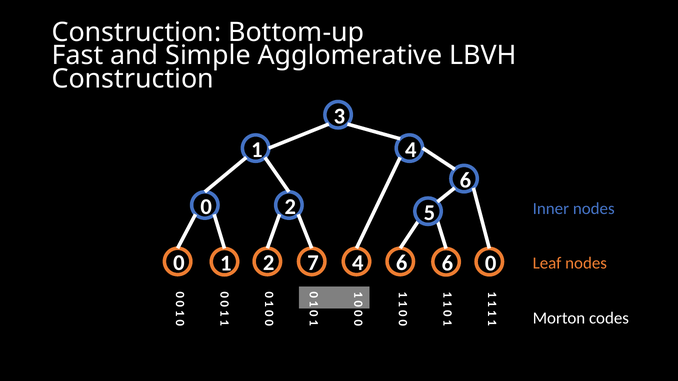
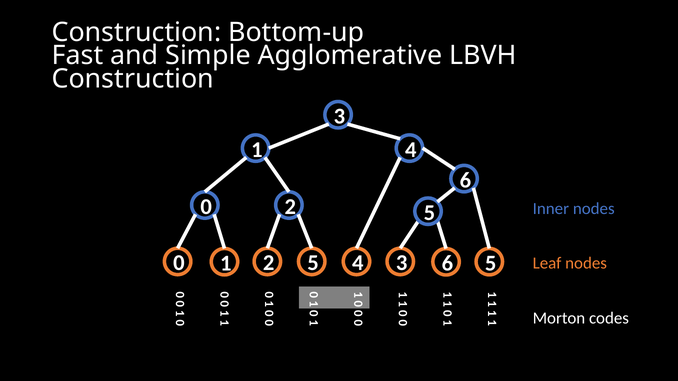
2 7: 7 -> 5 (313, 263)
6: 6 -> 3 (402, 263)
6 0: 0 -> 5 (491, 263)
